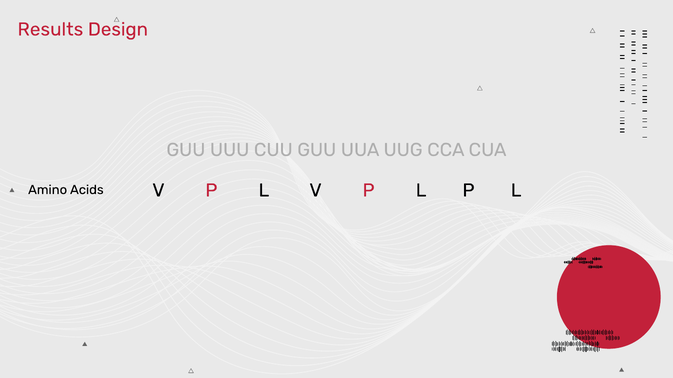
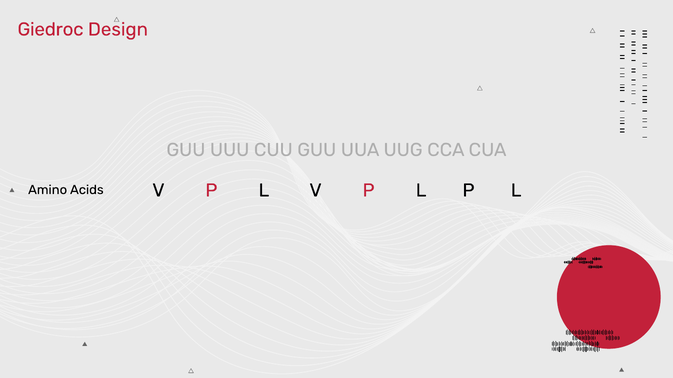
Results: Results -> Giedroc (51, 29)
